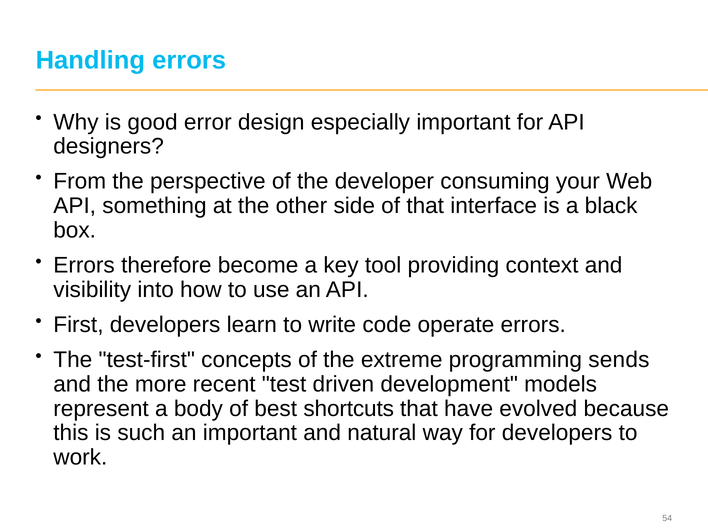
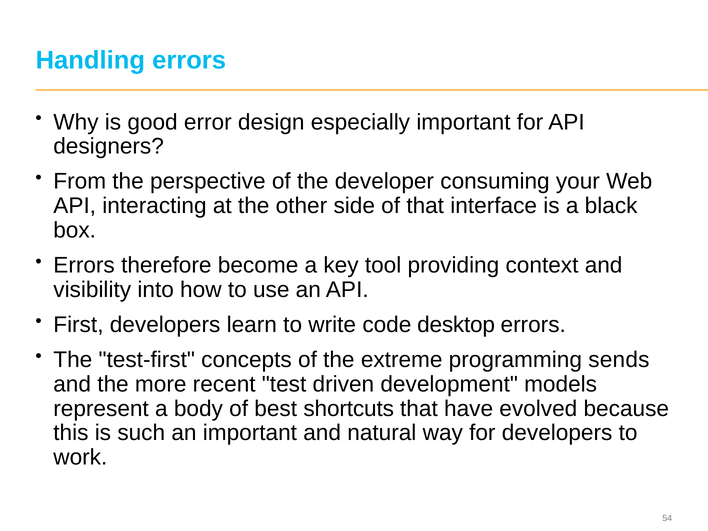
something: something -> interacting (154, 206)
operate: operate -> desktop (456, 325)
